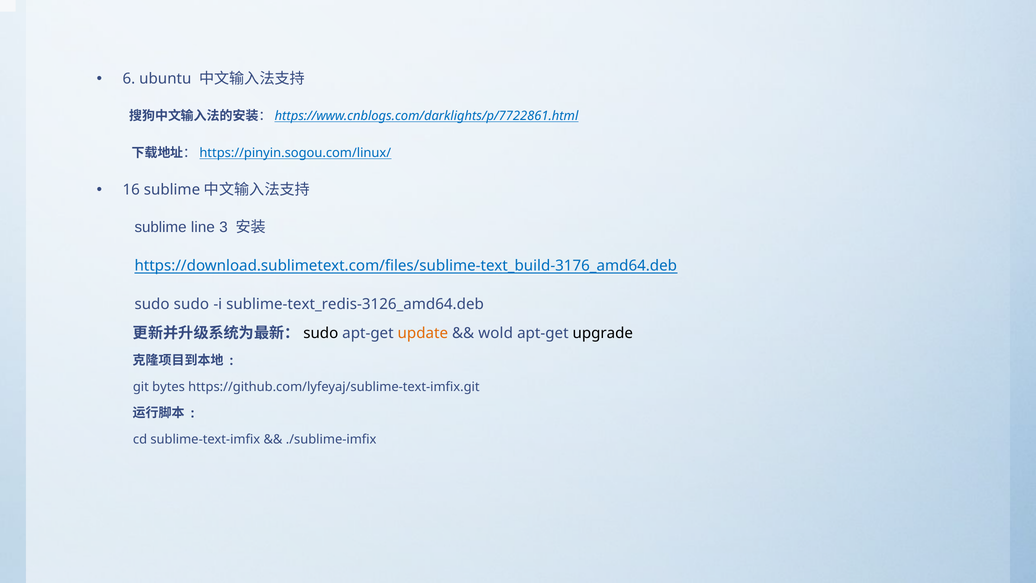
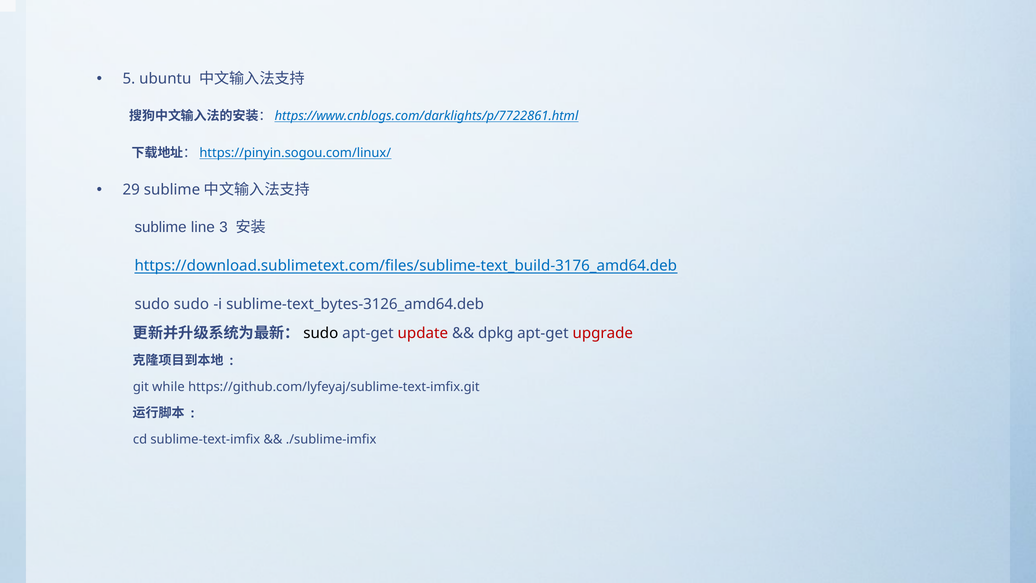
6: 6 -> 5 (129, 79)
16: 16 -> 29 (131, 190)
sublime-text_redis-3126_amd64.deb: sublime-text_redis-3126_amd64.deb -> sublime-text_bytes-3126_amd64.deb (355, 304)
update colour: orange -> red (423, 333)
wold: wold -> dpkg (496, 333)
upgrade colour: black -> red (603, 333)
bytes: bytes -> while (169, 387)
